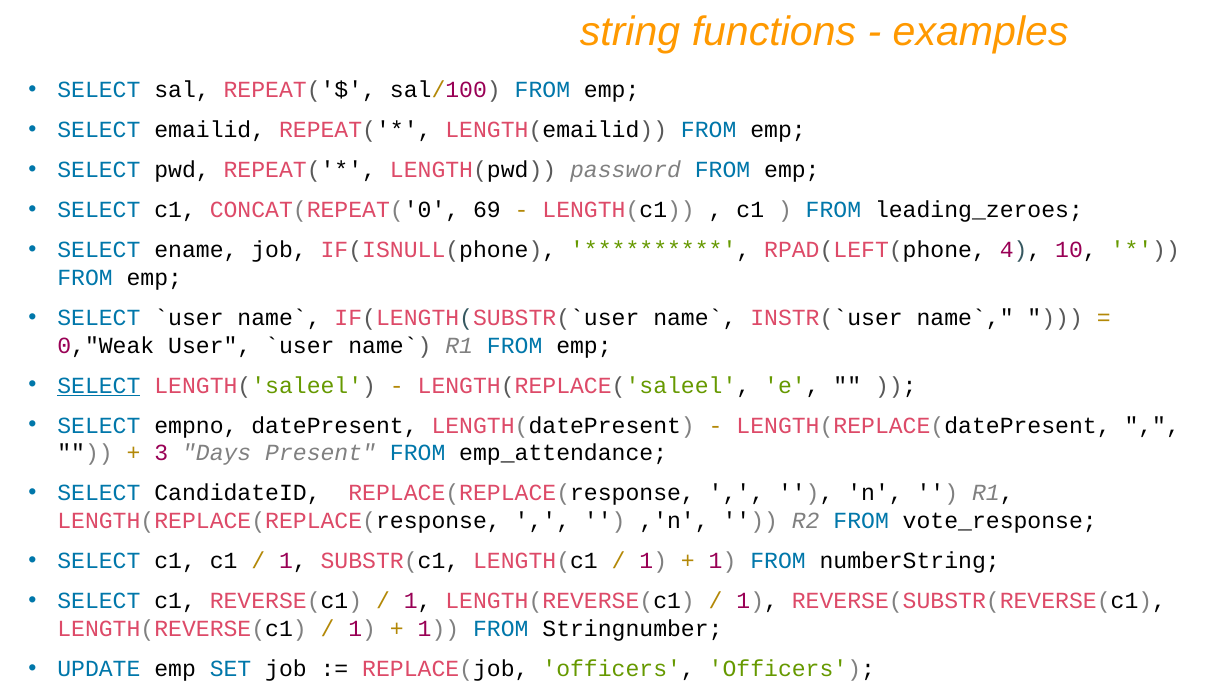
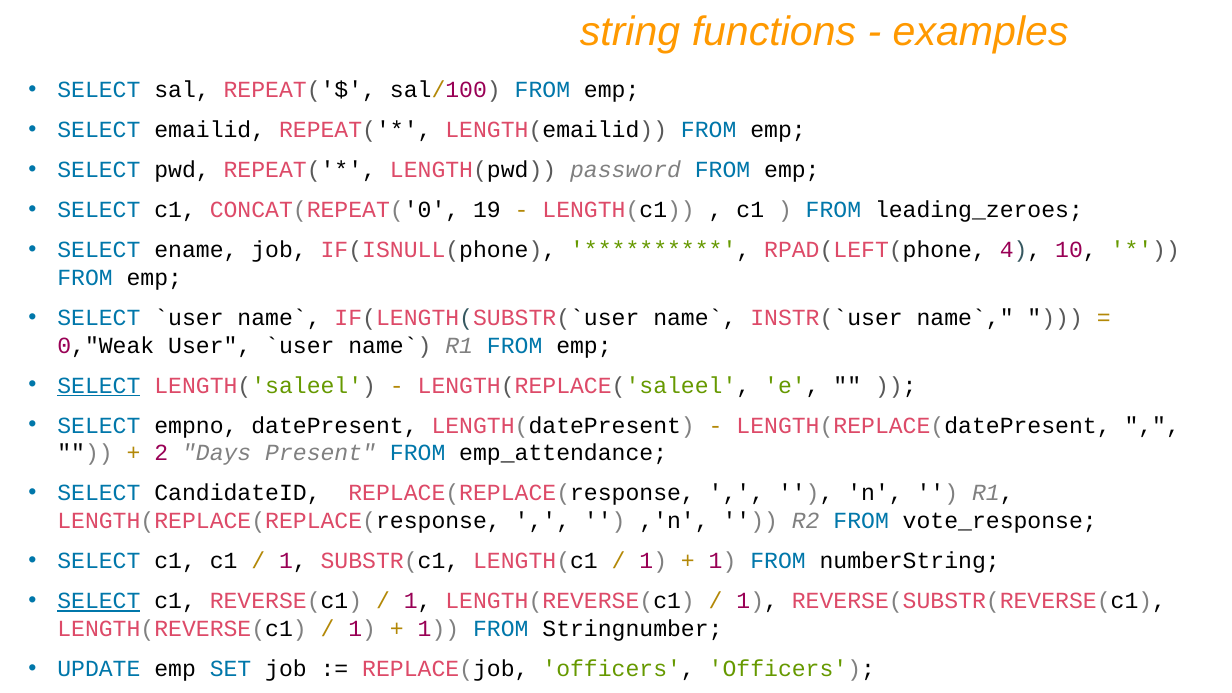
69: 69 -> 19 (487, 210)
3: 3 -> 2 (161, 453)
SELECT underline: none -> present (99, 601)
